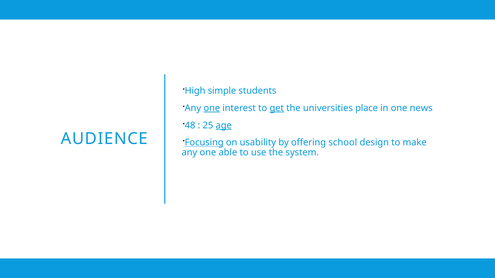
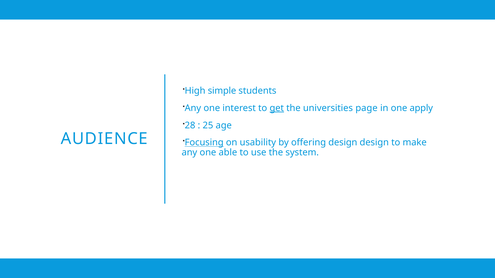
one underline: present -> none (212, 108)
place: place -> page (367, 108)
news: news -> apply (421, 108)
48: 48 -> 28 (190, 126)
age underline: present -> none (224, 126)
offering school: school -> design (343, 143)
